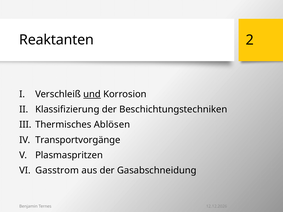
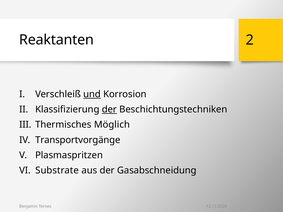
der underline: none -> present (109, 110)
Ablösen: Ablösen -> Möglich (112, 125)
Gasstrom: Gasstrom -> Substrate (57, 171)
